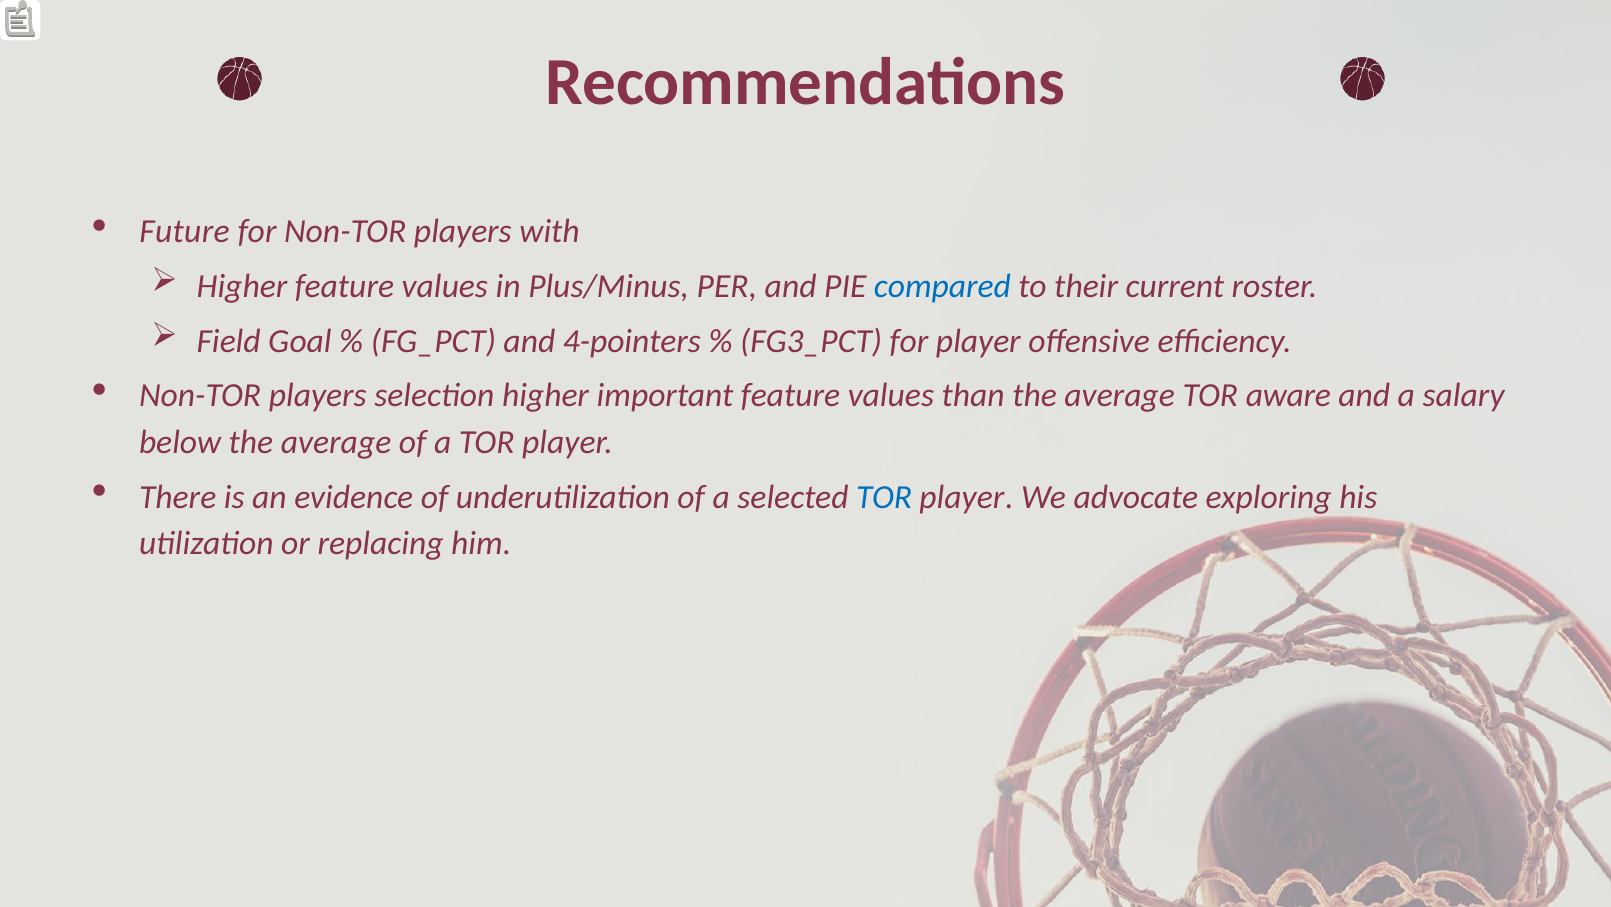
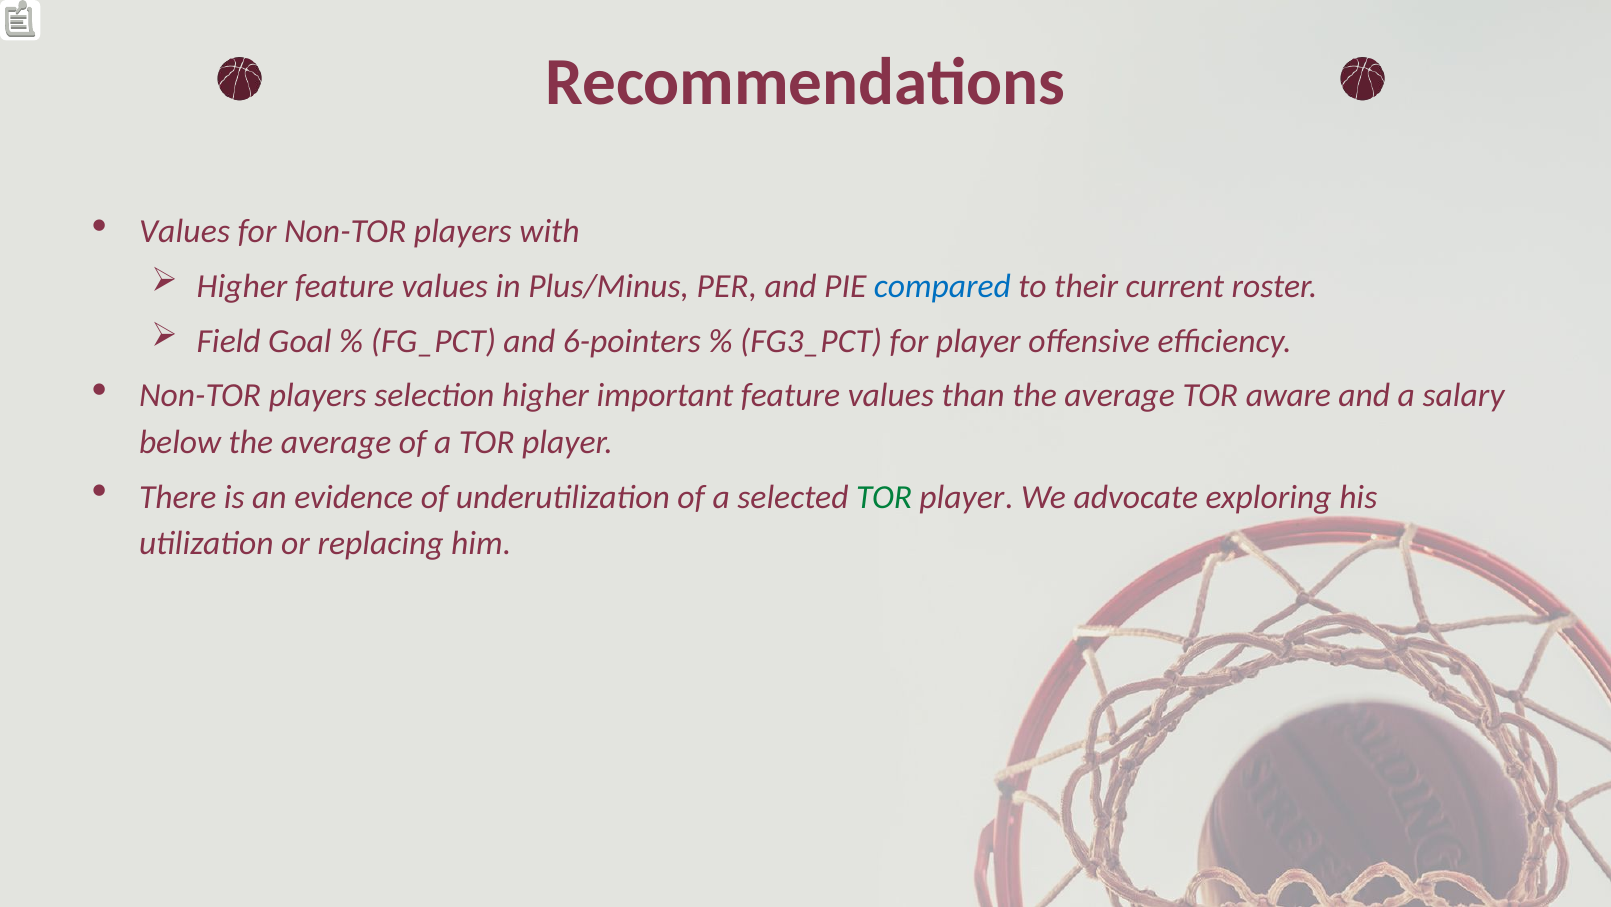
Future: Future -> Values (185, 231)
4-pointers: 4-pointers -> 6-pointers (632, 341)
TOR colour: blue -> green (884, 497)
